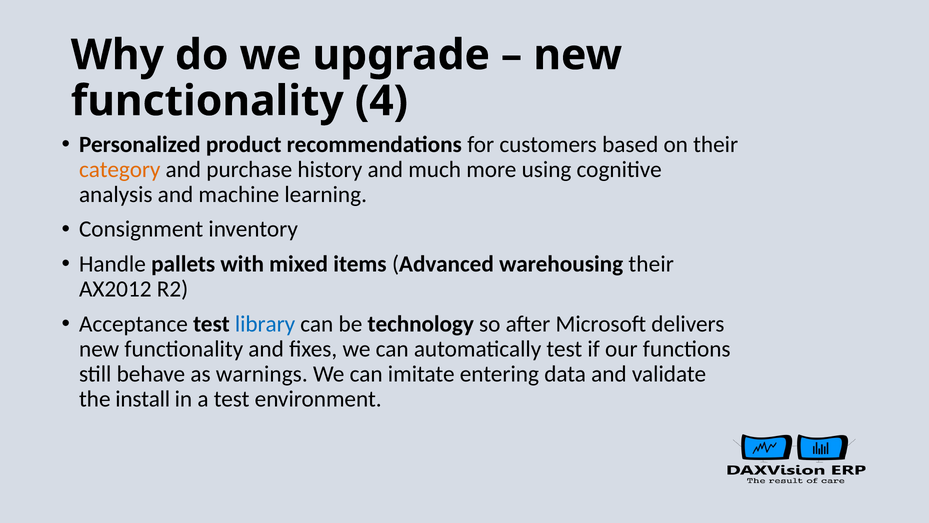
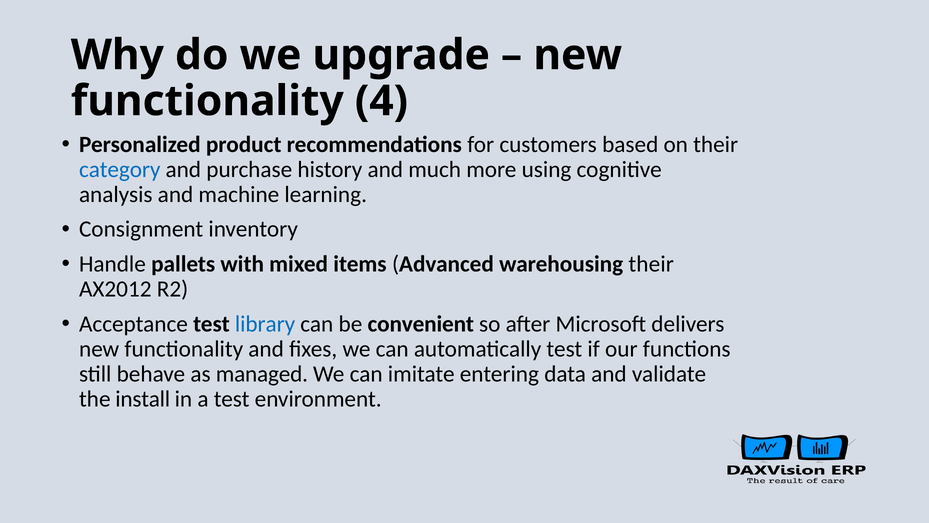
category colour: orange -> blue (120, 169)
technology: technology -> convenient (421, 324)
warnings: warnings -> managed (262, 374)
